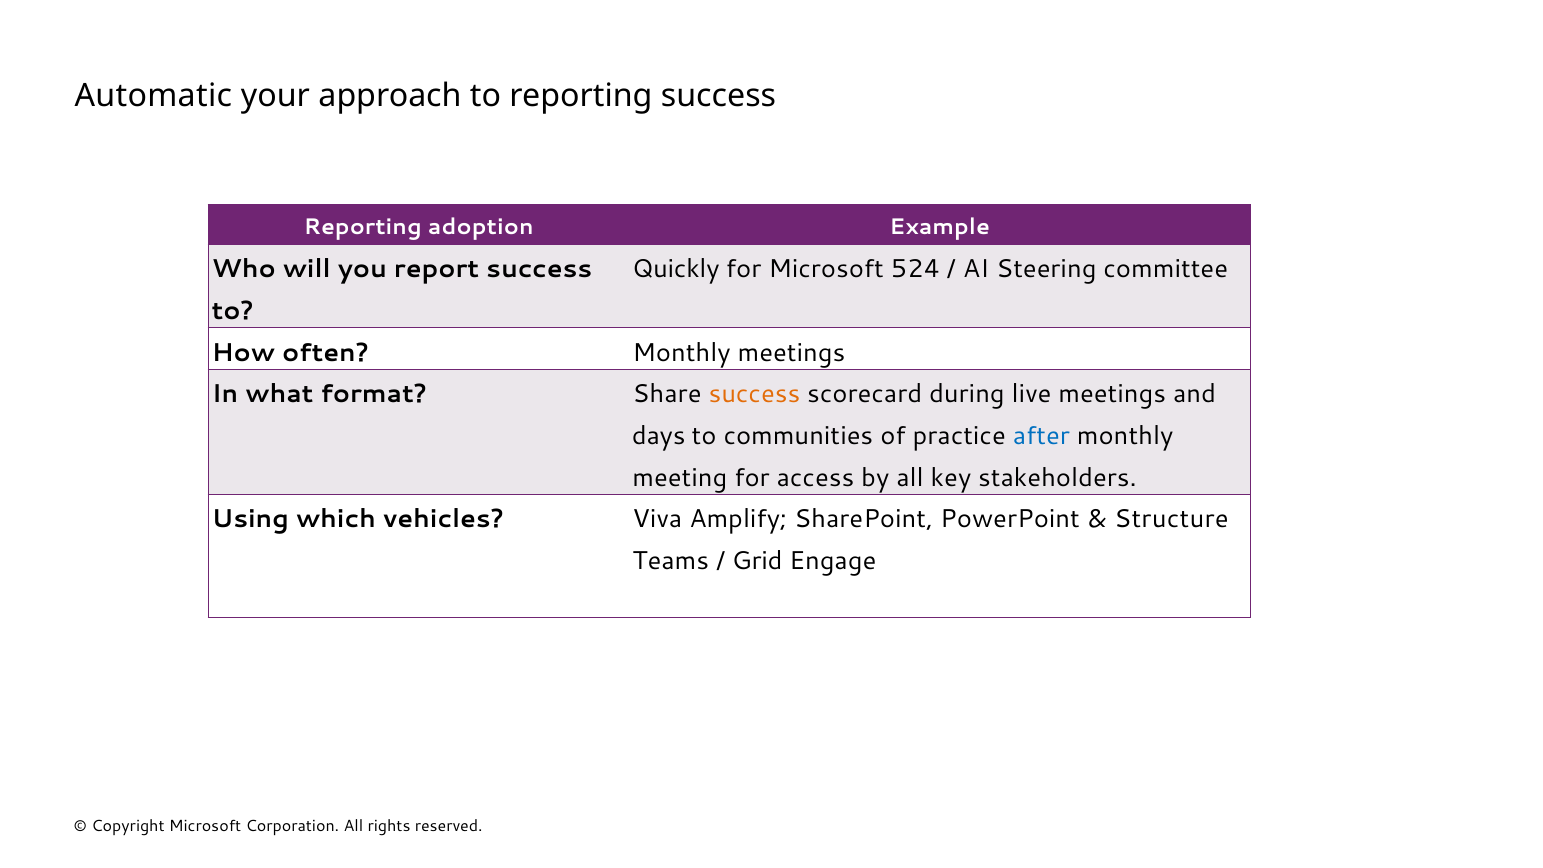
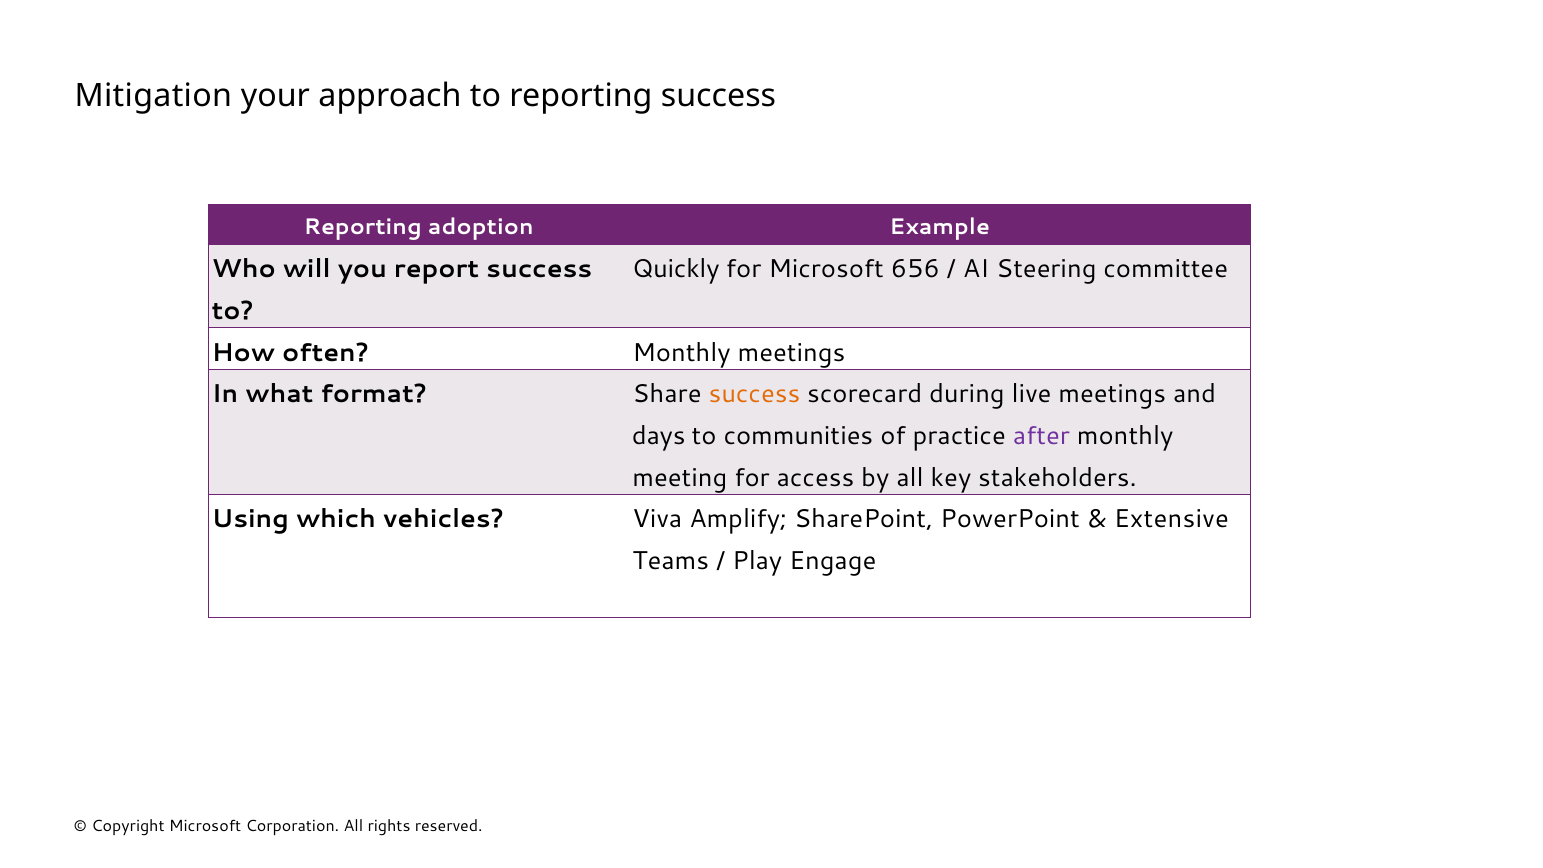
Automatic: Automatic -> Mitigation (153, 96)
524: 524 -> 656 (915, 269)
after colour: blue -> purple (1041, 436)
Structure: Structure -> Extensive (1171, 519)
Grid: Grid -> Play (757, 561)
